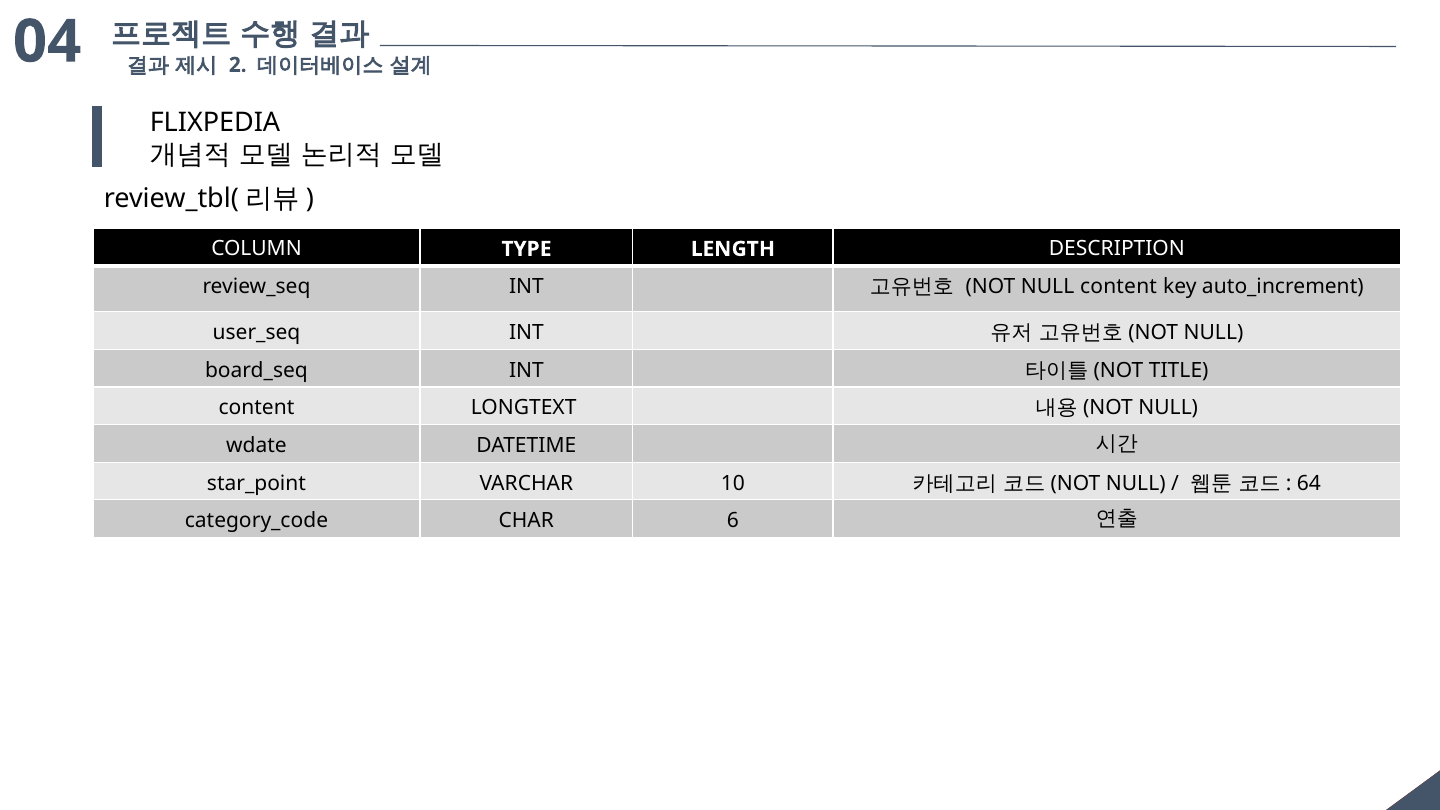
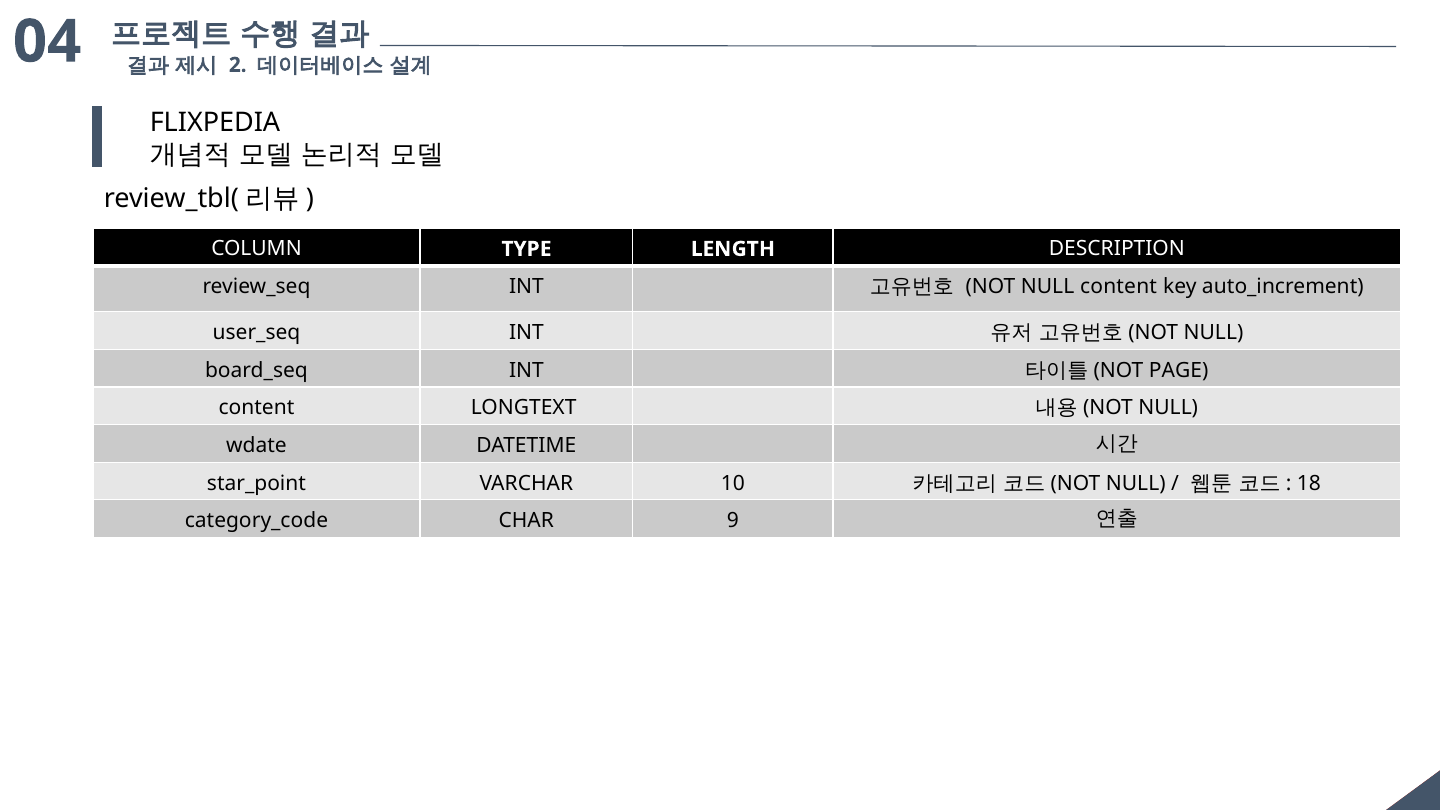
TITLE: TITLE -> PAGE (1179, 370)
64: 64 -> 18 (1309, 483)
6: 6 -> 9 (733, 521)
